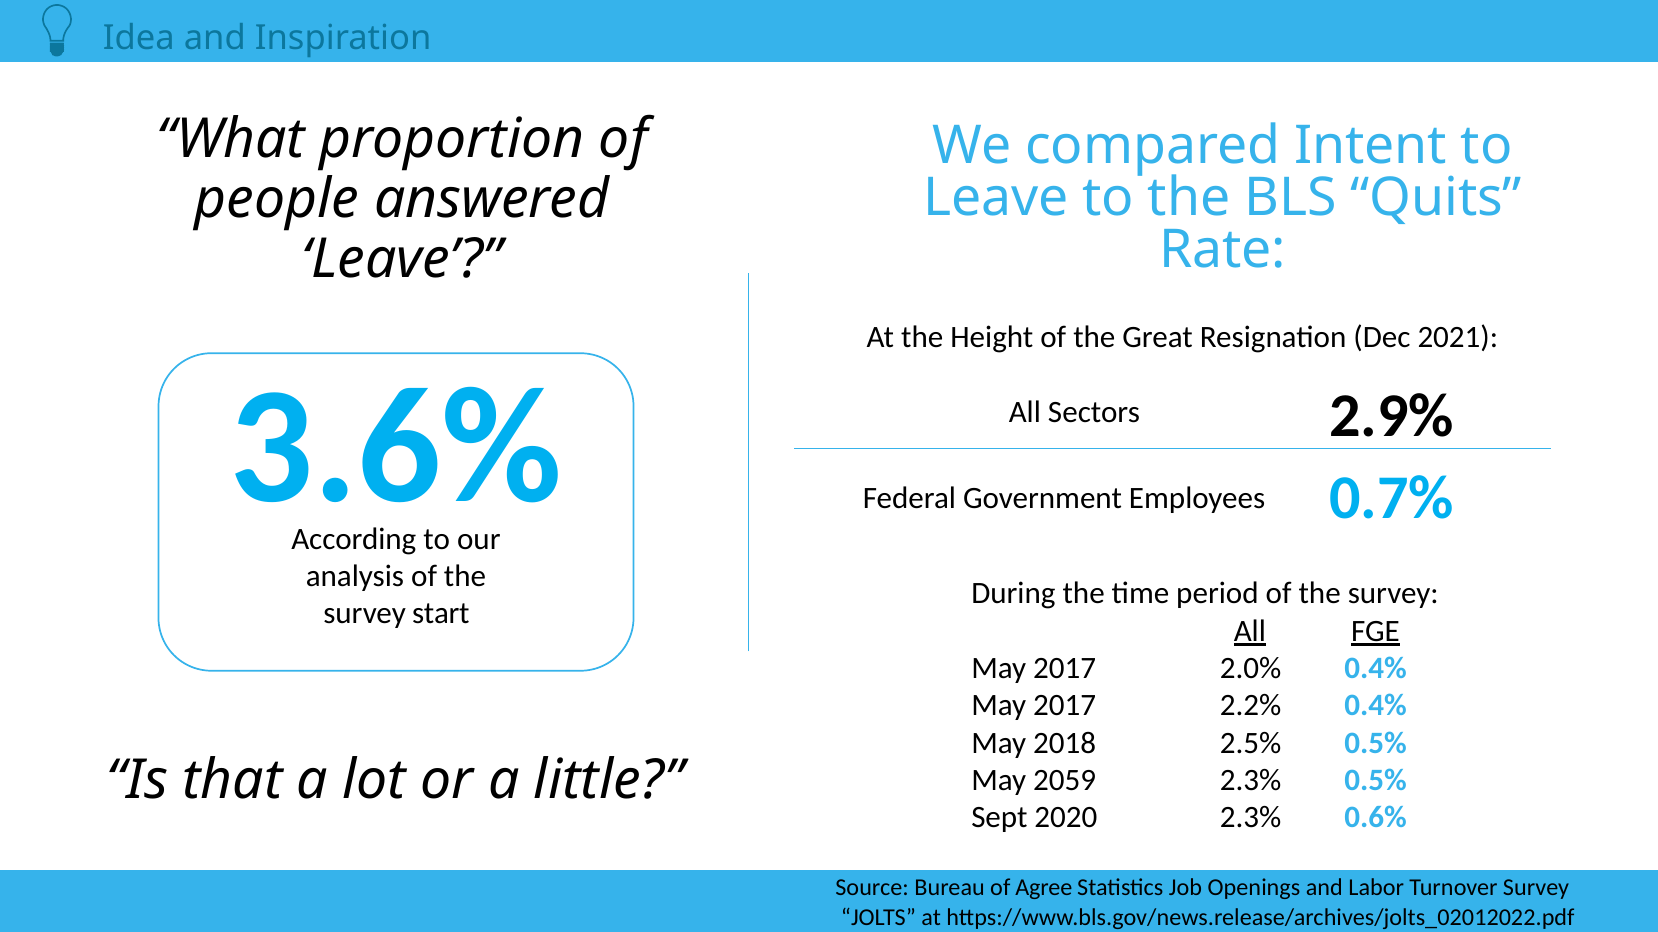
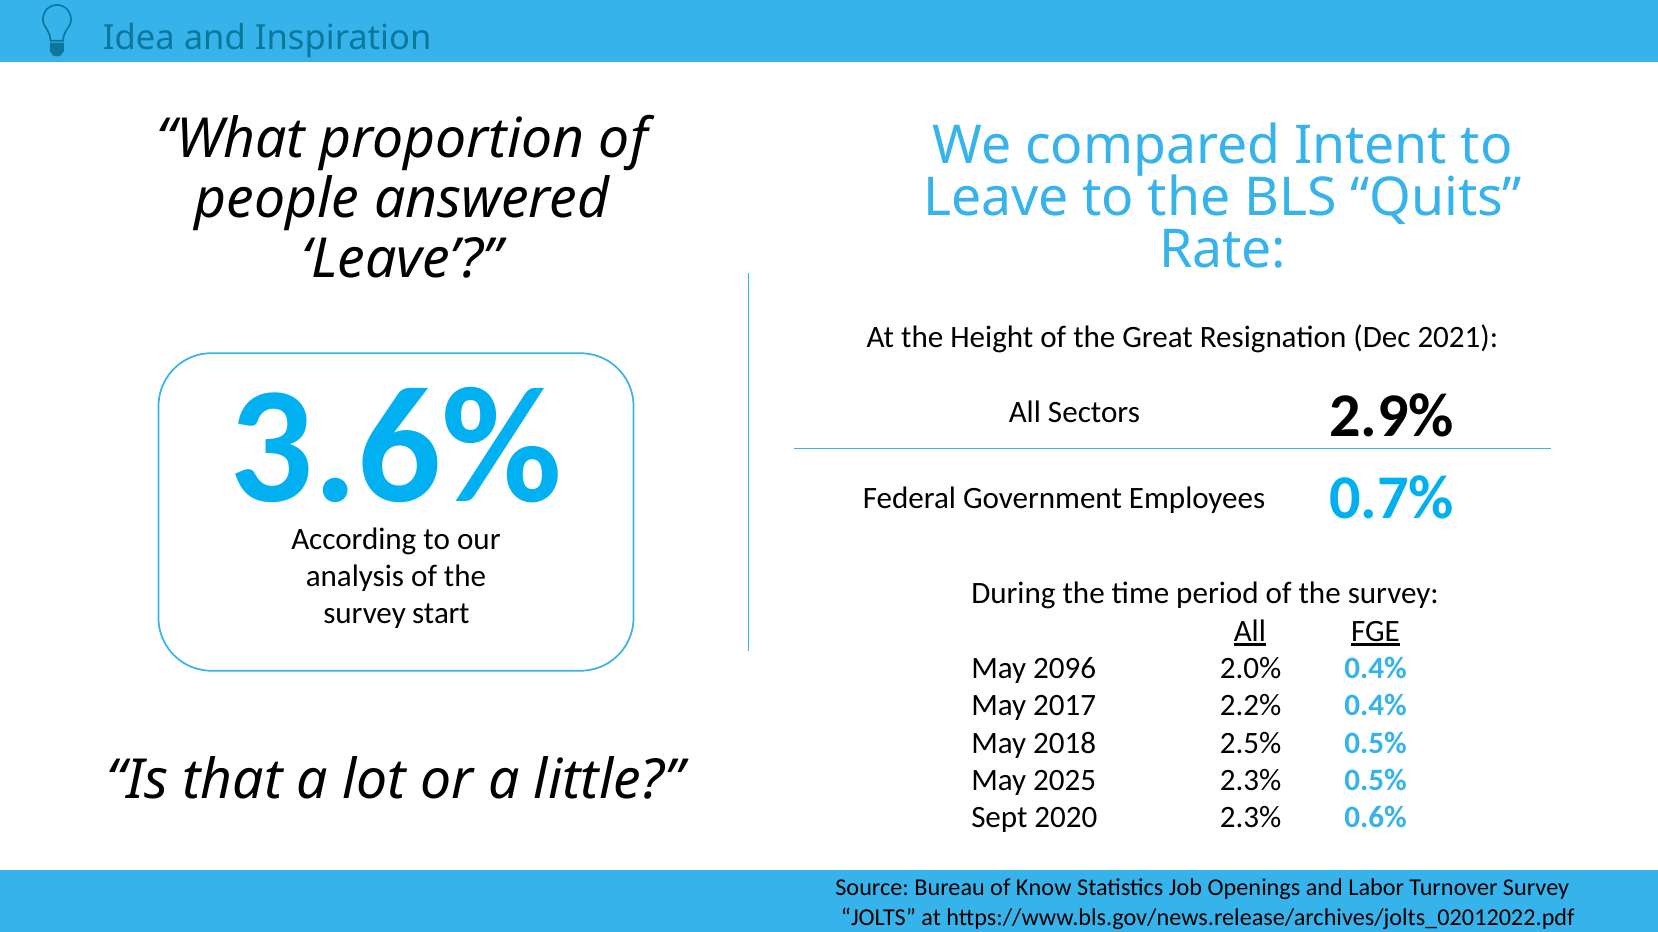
2017: 2017 -> 2096 (1065, 669)
2059: 2059 -> 2025 (1065, 781)
Agree: Agree -> Know (1044, 889)
